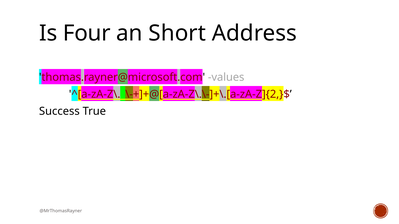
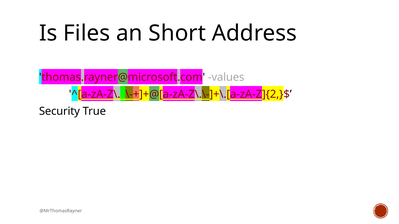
Four: Four -> Files (87, 33)
Success: Success -> Security (59, 111)
